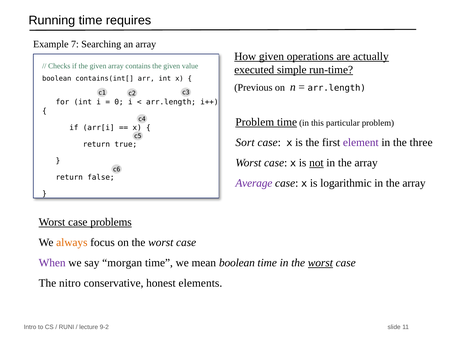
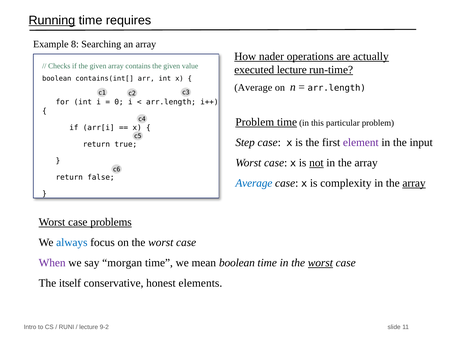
Running underline: none -> present (52, 20)
7: 7 -> 8 (75, 44)
How given: given -> nader (271, 56)
executed simple: simple -> lecture (292, 70)
Previous: Previous -> Average (253, 88)
Sort: Sort -> Step (245, 142)
three: three -> input (421, 142)
Average colour: purple -> blue (254, 183)
logarithmic: logarithmic -> complexity (346, 183)
array underline: none -> present (414, 183)
always colour: orange -> blue (72, 243)
nitro: nitro -> itself (70, 283)
